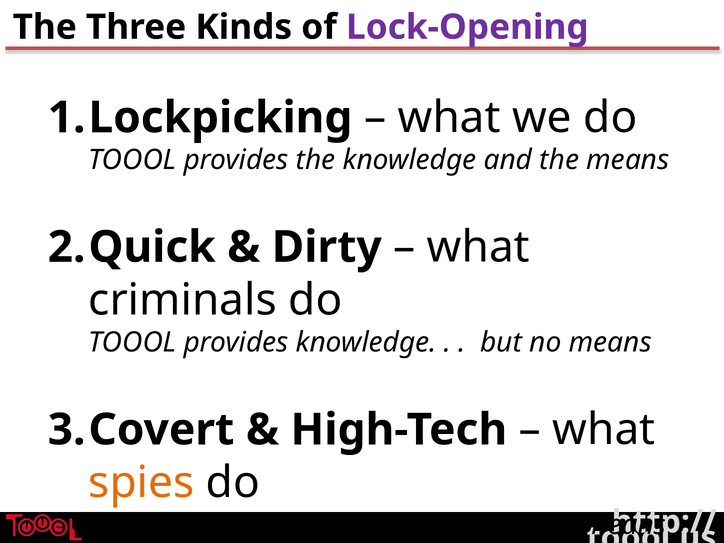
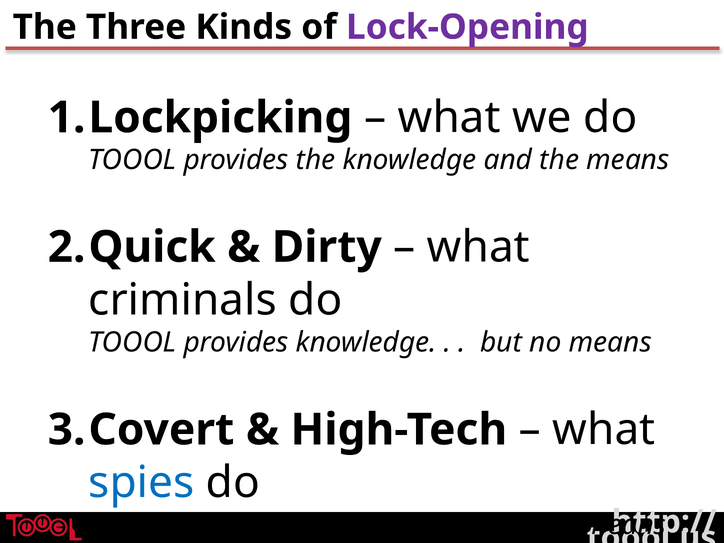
spies colour: orange -> blue (141, 483)
